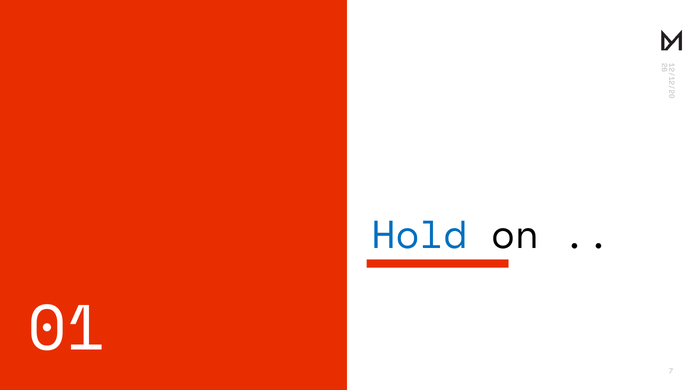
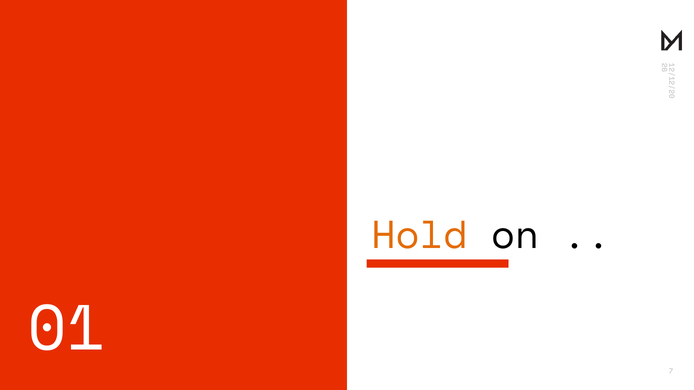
Hold colour: blue -> orange (420, 236)
